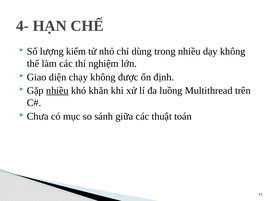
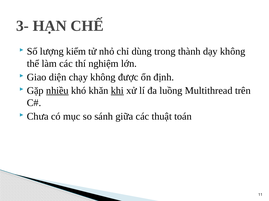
4-: 4- -> 3- (22, 26)
trong nhiều: nhiều -> thành (189, 52)
khi underline: none -> present (117, 91)
